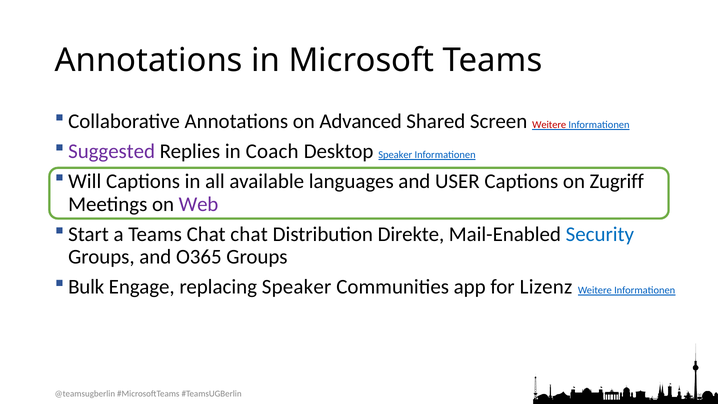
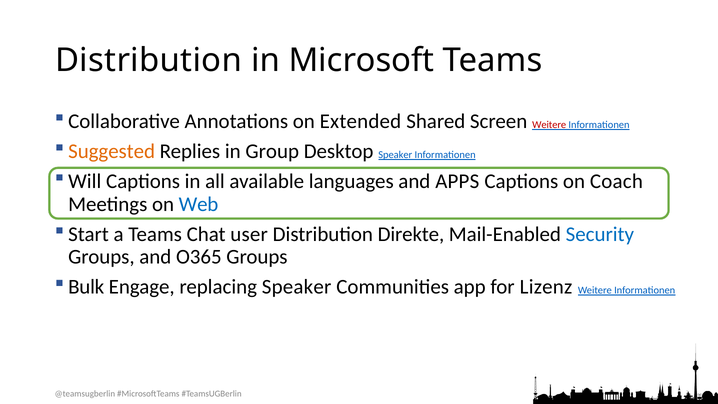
Annotations: Annotations -> Distribution (149, 60)
Advanced: Advanced -> Extended (360, 121)
Suggested colour: purple -> orange (112, 151)
Coach: Coach -> Group (272, 151)
USER: USER -> APPS (457, 181)
Zugriff: Zugriff -> Coach (616, 181)
Web colour: purple -> blue (199, 204)
Chat chat: chat -> user (249, 234)
